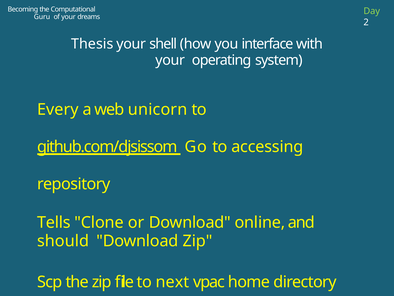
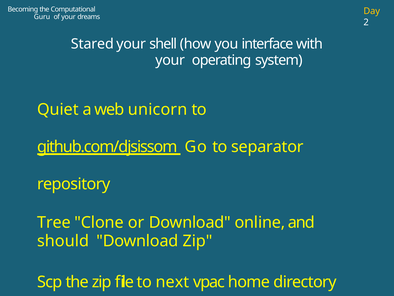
Day colour: light green -> yellow (372, 11)
Thesis: Thesis -> Stared (92, 44)
Every: Every -> Quiet (58, 109)
accessing: accessing -> separator (267, 146)
Tells: Tells -> Tree (54, 222)
